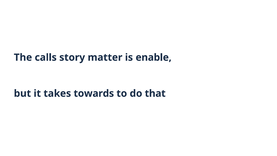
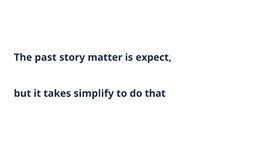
calls: calls -> past (46, 57)
enable: enable -> expect (154, 57)
towards: towards -> simplify (94, 93)
